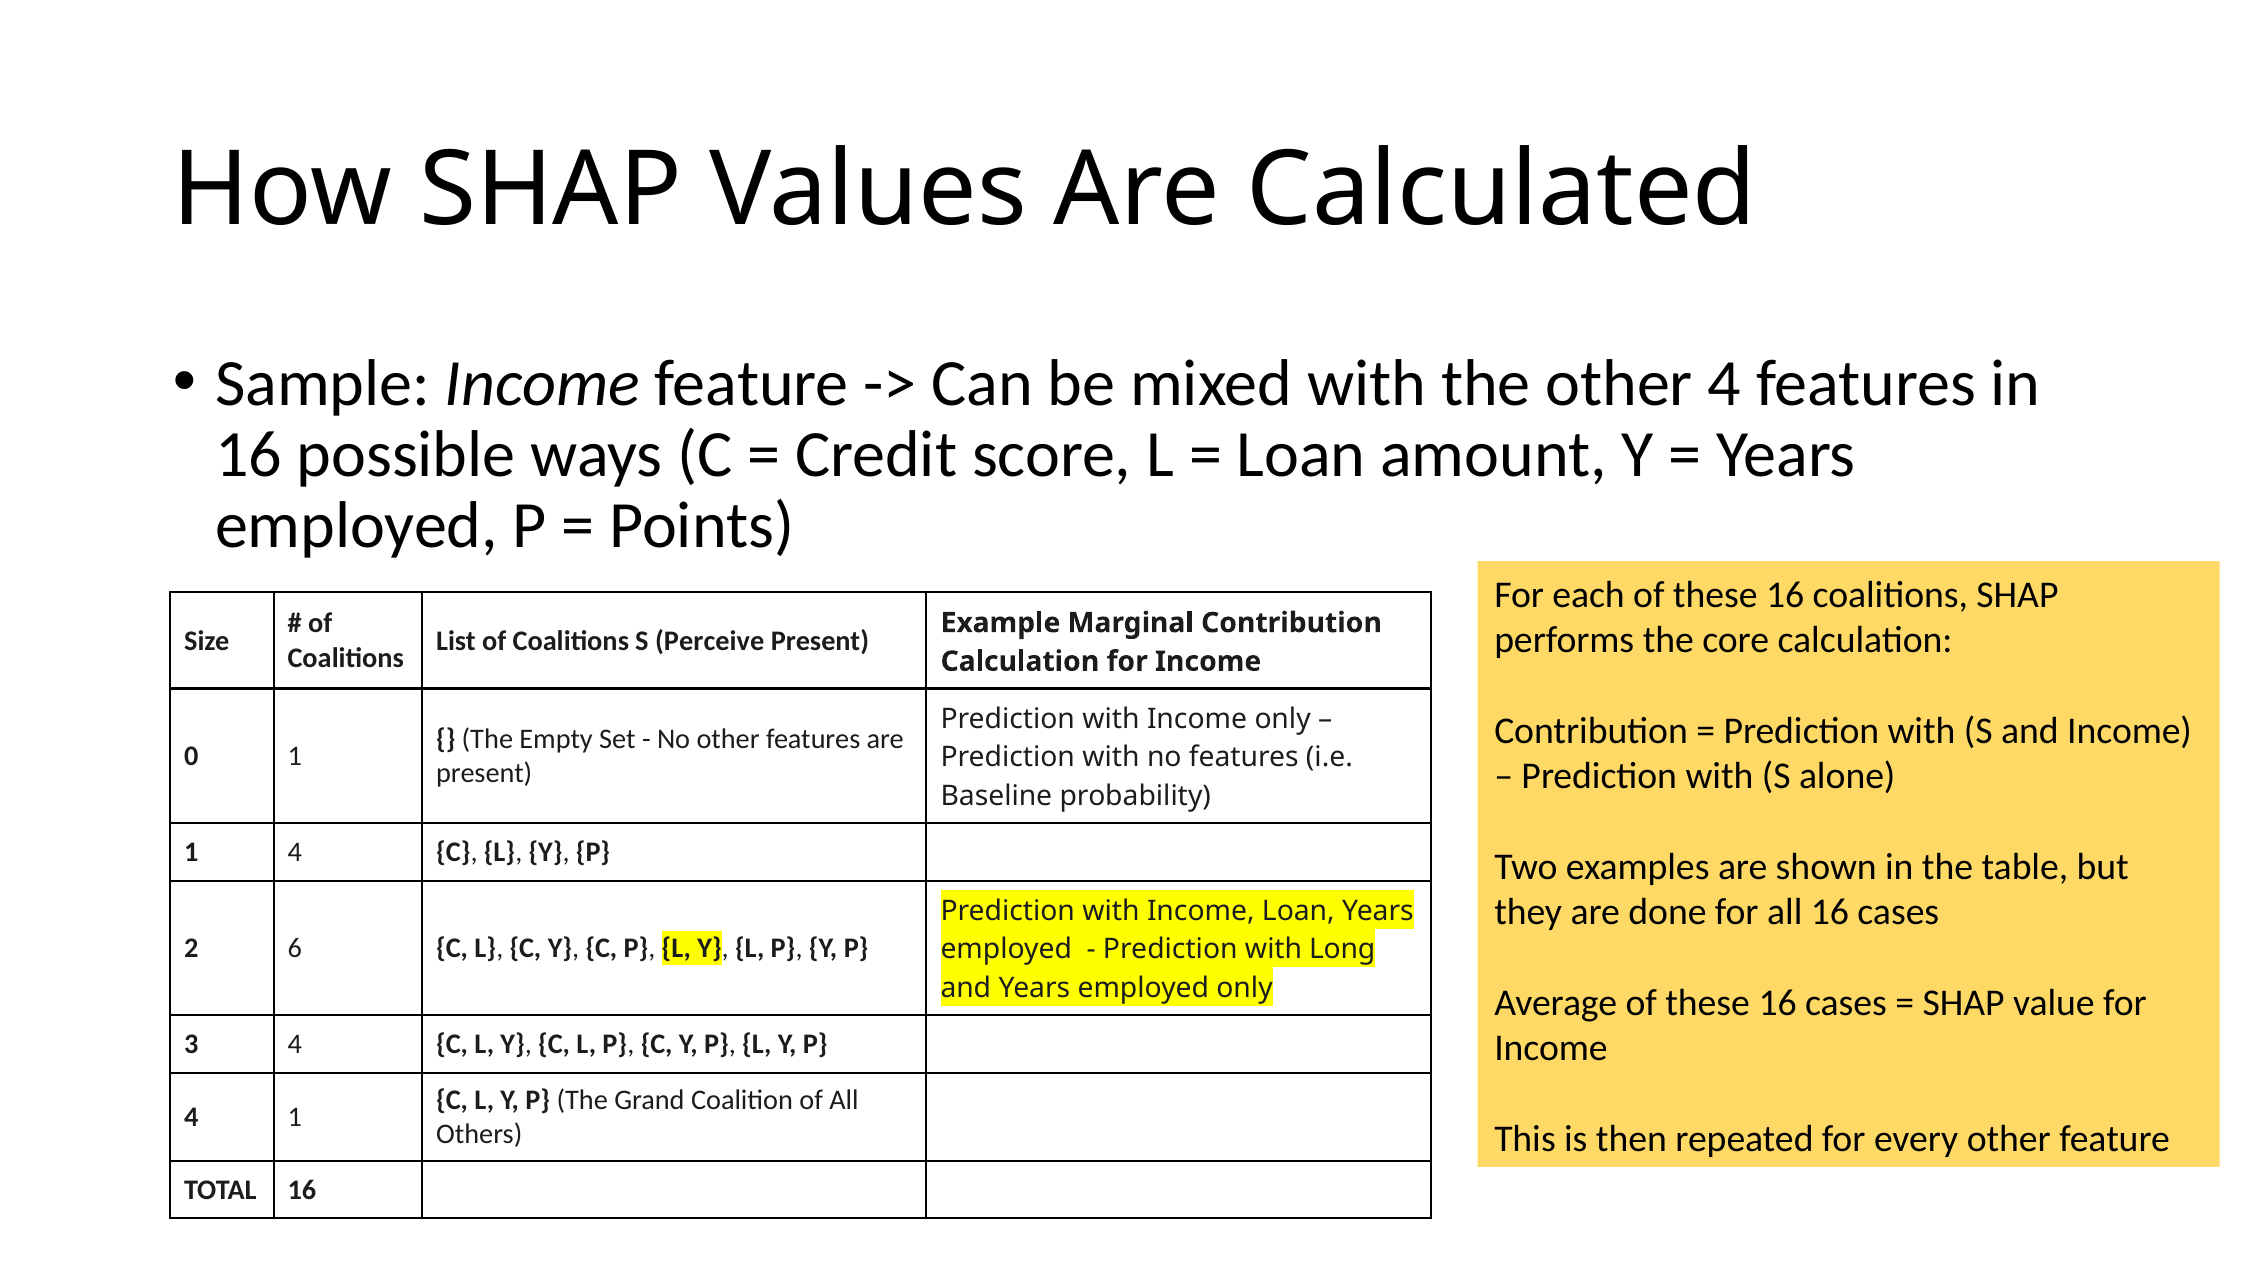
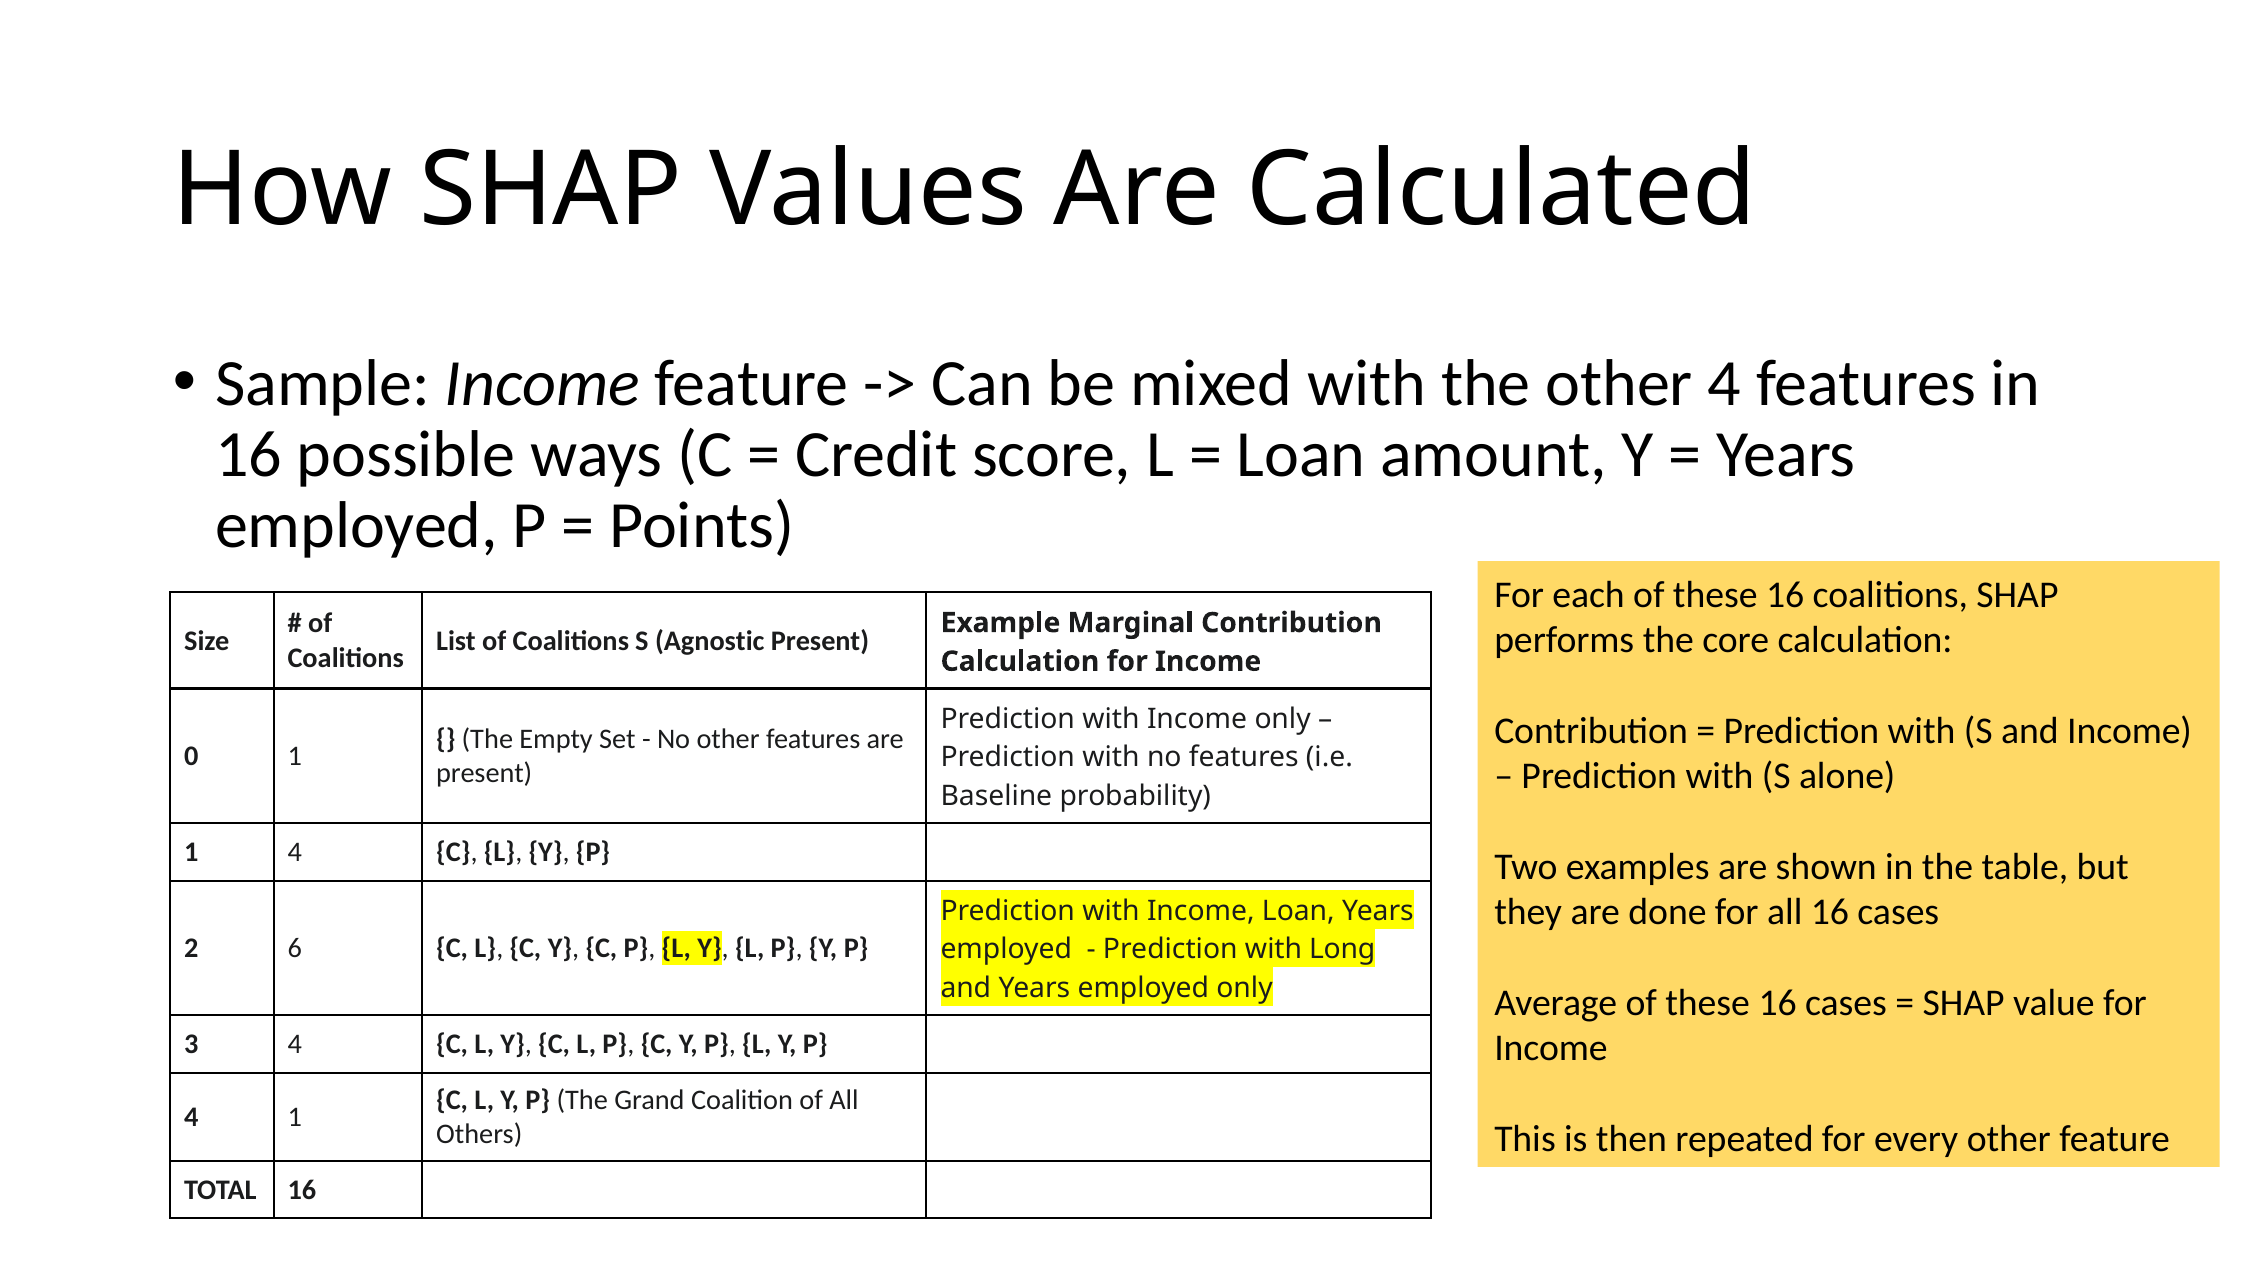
Perceive: Perceive -> Agnostic (710, 641)
